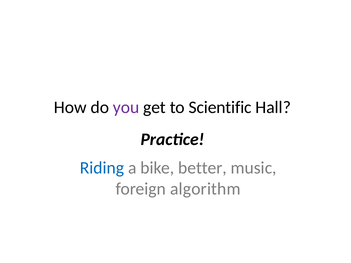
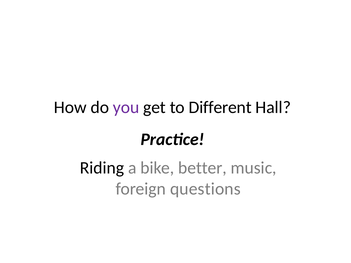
Scientific: Scientific -> Different (220, 108)
Riding colour: blue -> black (102, 168)
algorithm: algorithm -> questions (205, 189)
